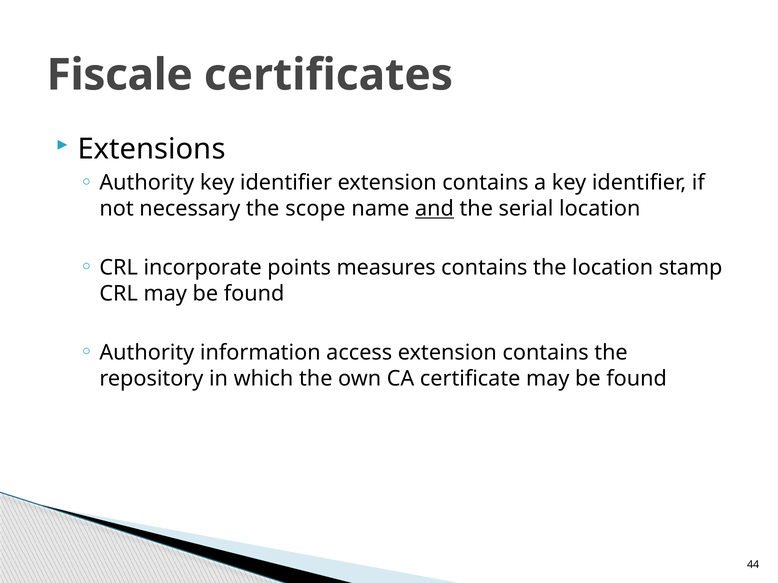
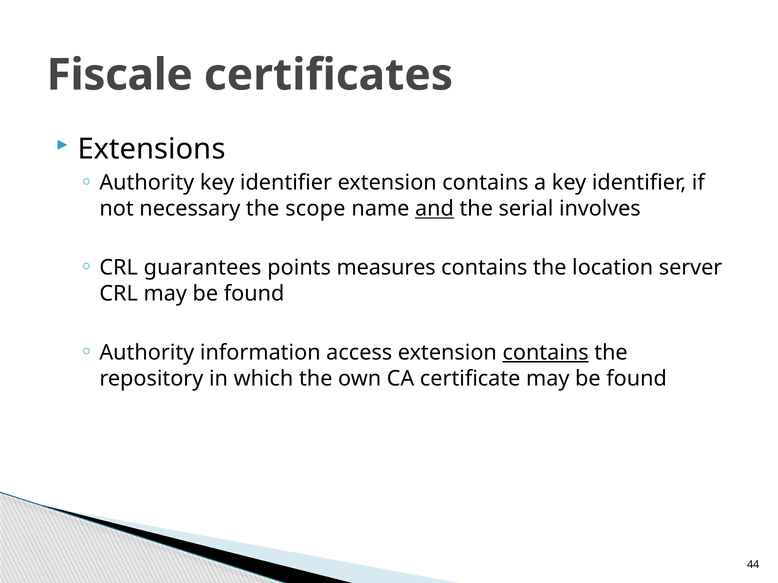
serial location: location -> involves (600, 209)
incorporate: incorporate -> guarantees (202, 268)
stamp: stamp -> server (691, 268)
contains underline: none -> present (546, 353)
